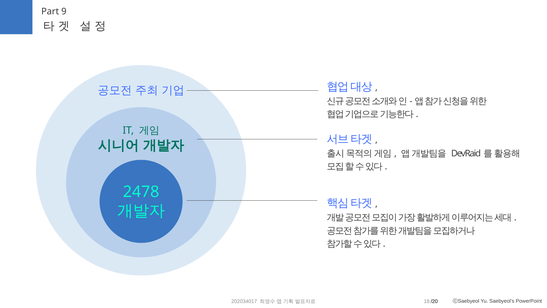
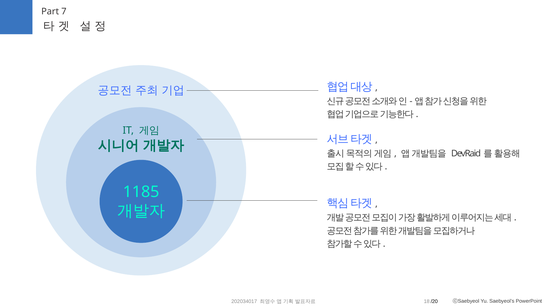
9: 9 -> 7 (64, 12)
2478: 2478 -> 1185 (141, 192)
